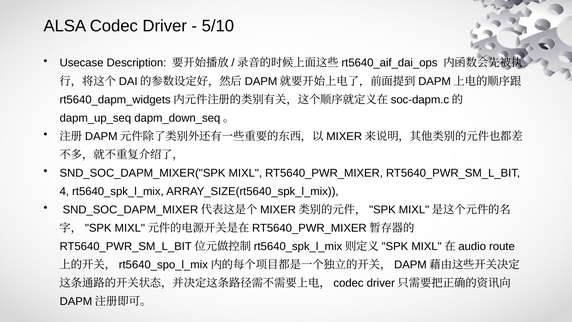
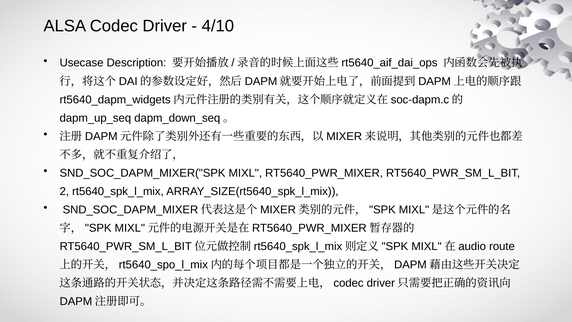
5/10: 5/10 -> 4/10 (218, 26)
4: 4 -> 2 (64, 191)
